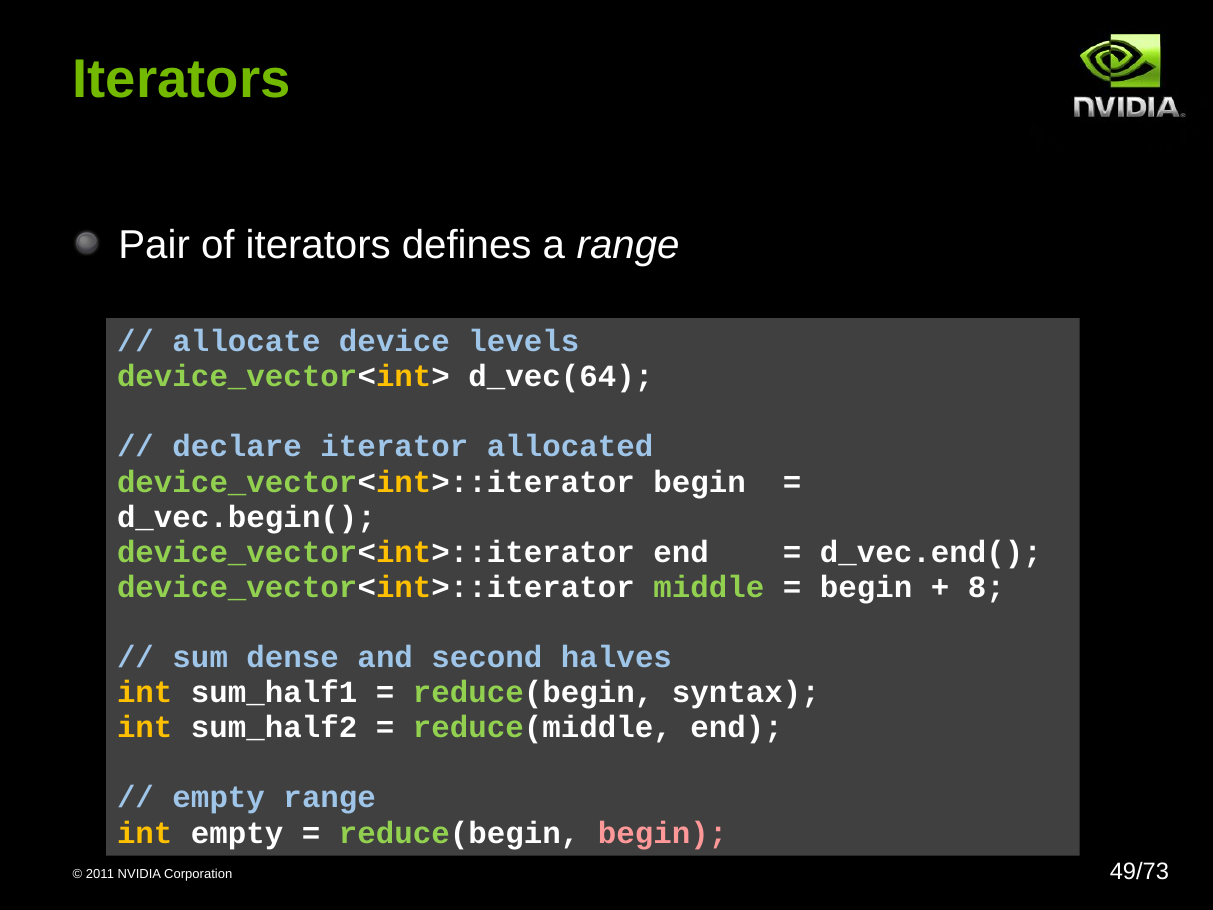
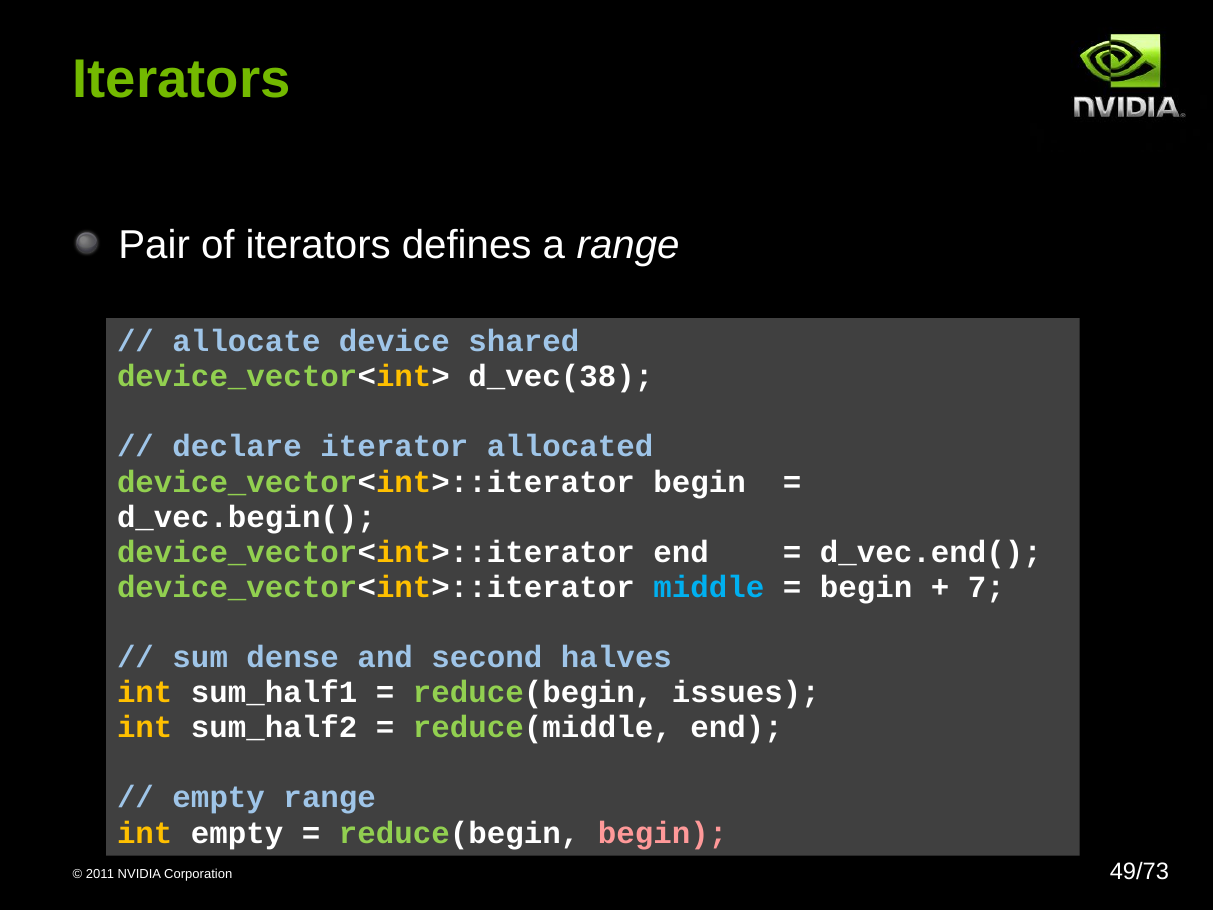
levels: levels -> shared (524, 341)
d_vec(64: d_vec(64 -> d_vec(38 (561, 376)
middle colour: light green -> light blue (709, 587)
8: 8 -> 7 (986, 587)
syntax: syntax -> issues (746, 692)
